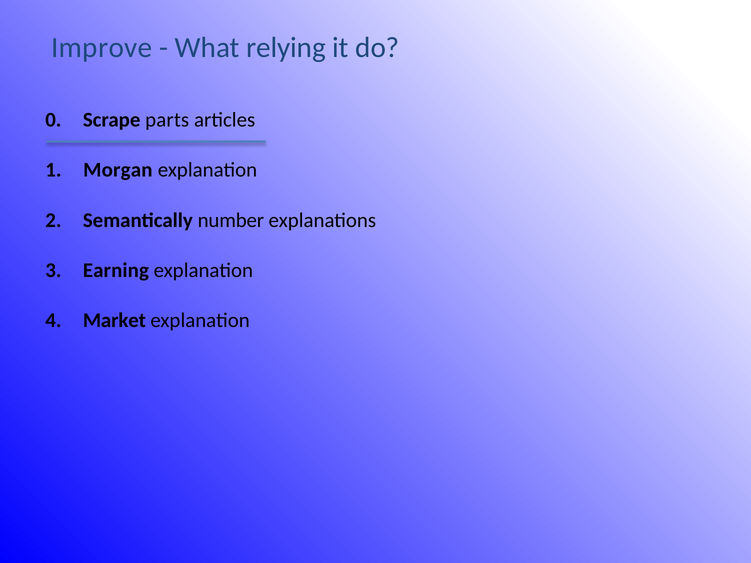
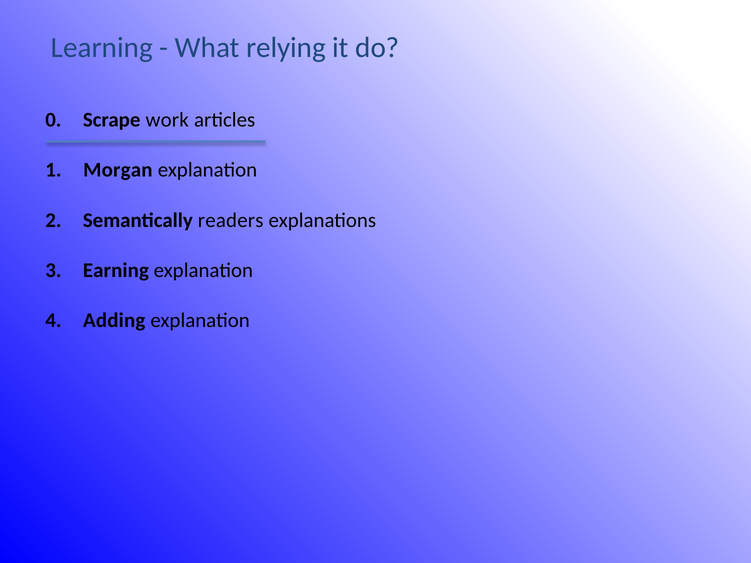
Improve: Improve -> Learning (102, 48)
parts: parts -> work (167, 120)
number: number -> readers (231, 220)
Market: Market -> Adding (114, 320)
